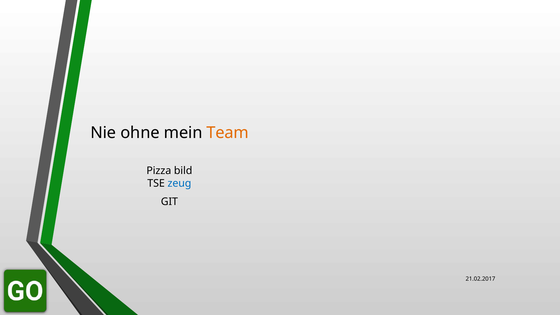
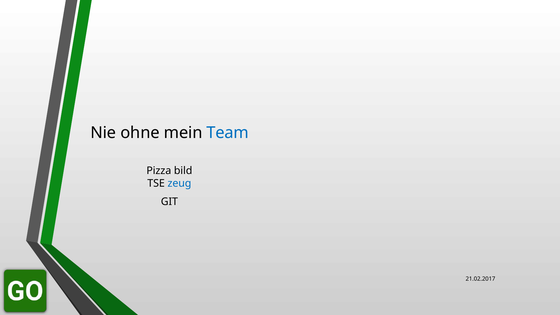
Team colour: orange -> blue (228, 133)
